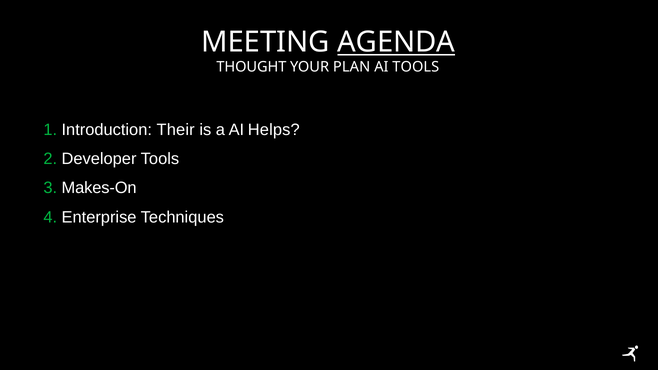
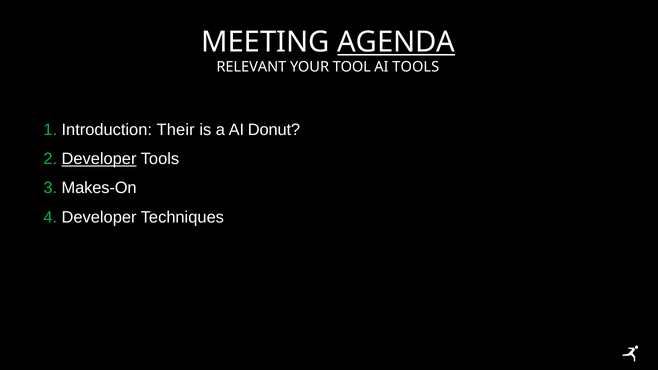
THOUGHT: THOUGHT -> RELEVANT (251, 67)
PLAN: PLAN -> TOOL (352, 67)
Helps: Helps -> Donut (274, 130)
Developer underline: none -> present (99, 159)
Enterprise: Enterprise -> Developer (99, 217)
